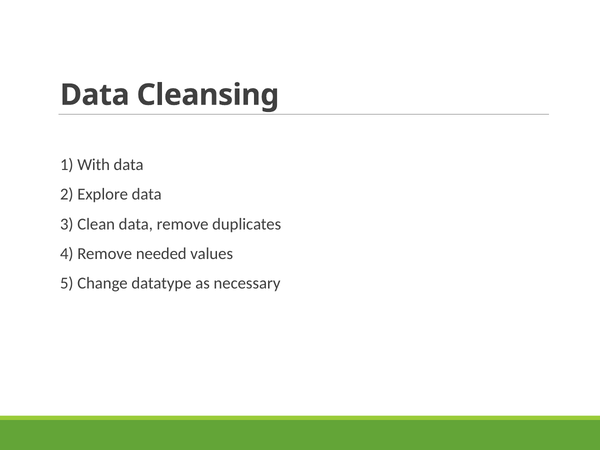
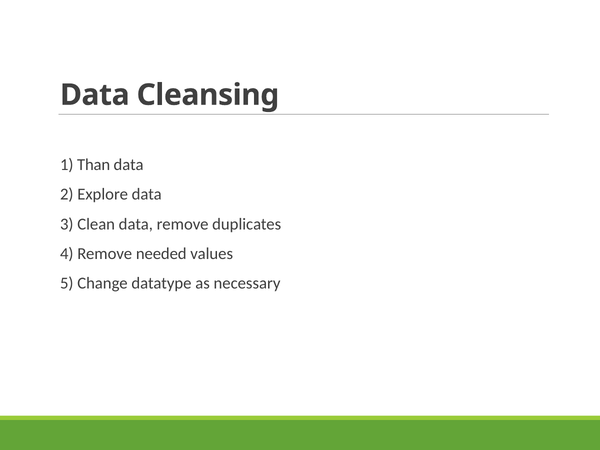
With: With -> Than (94, 165)
